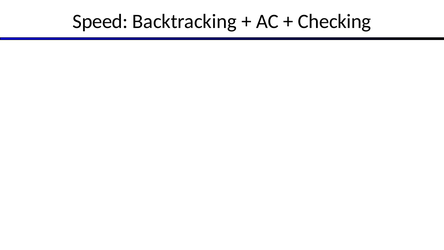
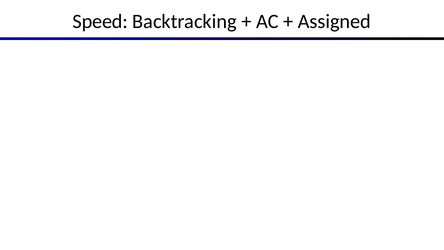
Checking: Checking -> Assigned (334, 21)
